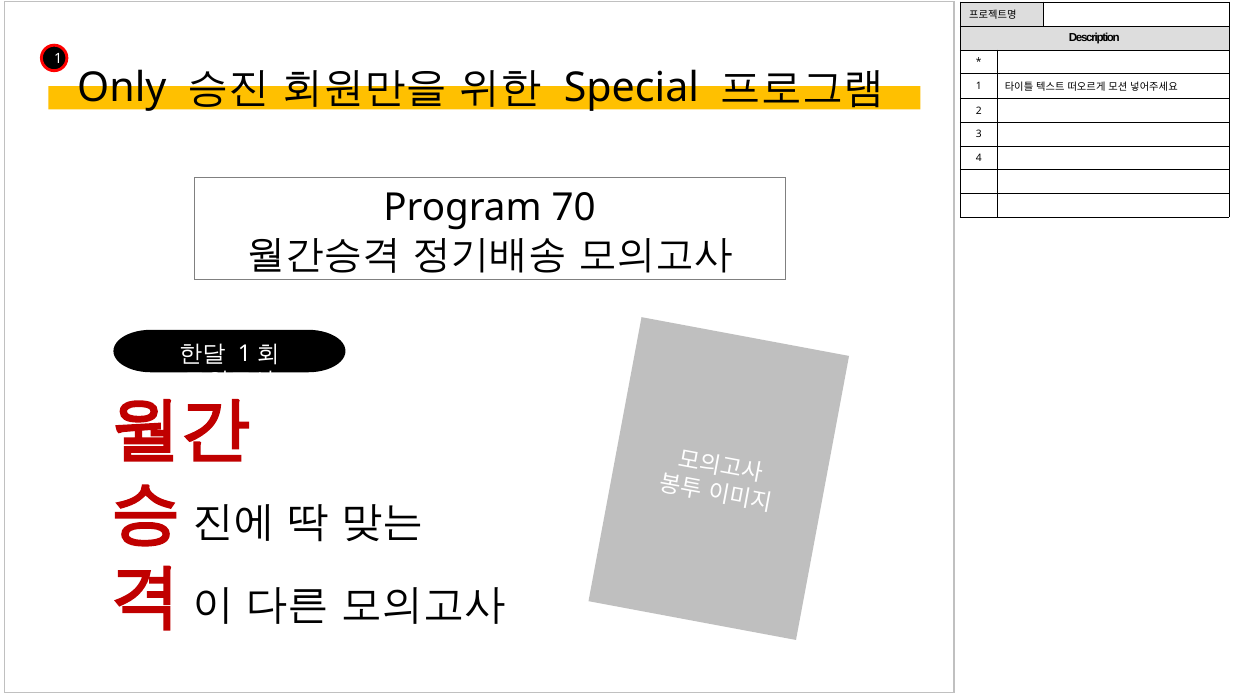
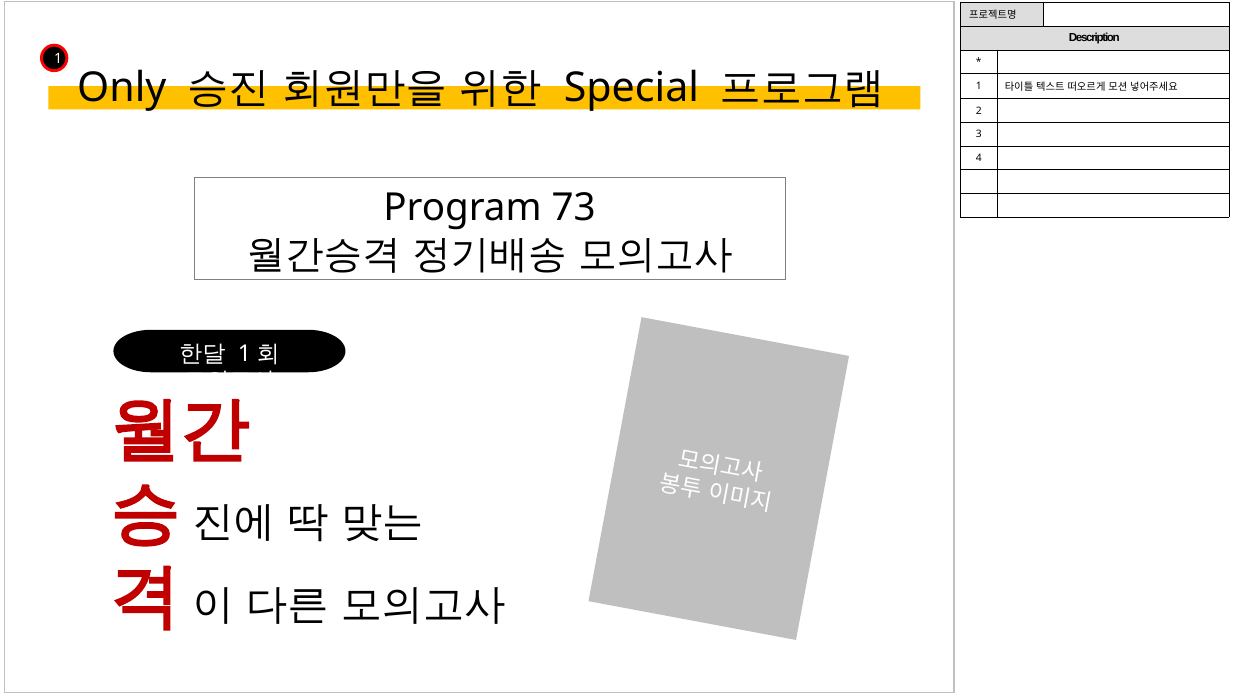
70: 70 -> 73 (574, 208)
